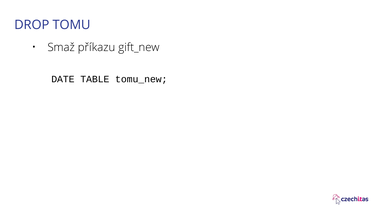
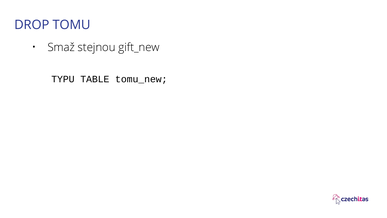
příkazu: příkazu -> stejnou (97, 47)
DATE: DATE -> TYPU (63, 79)
